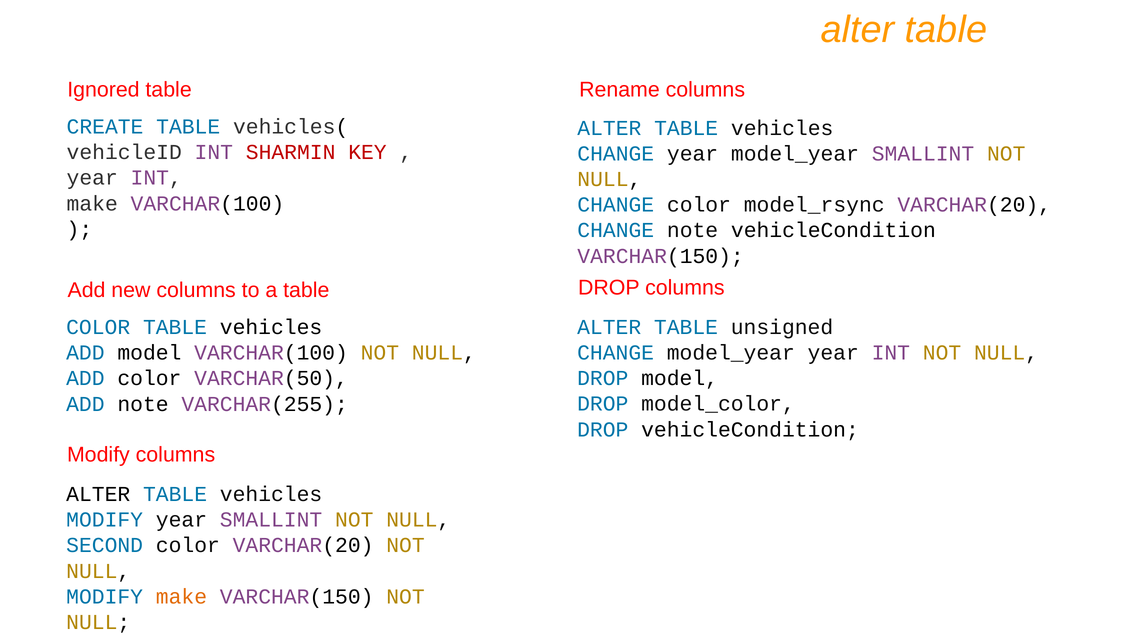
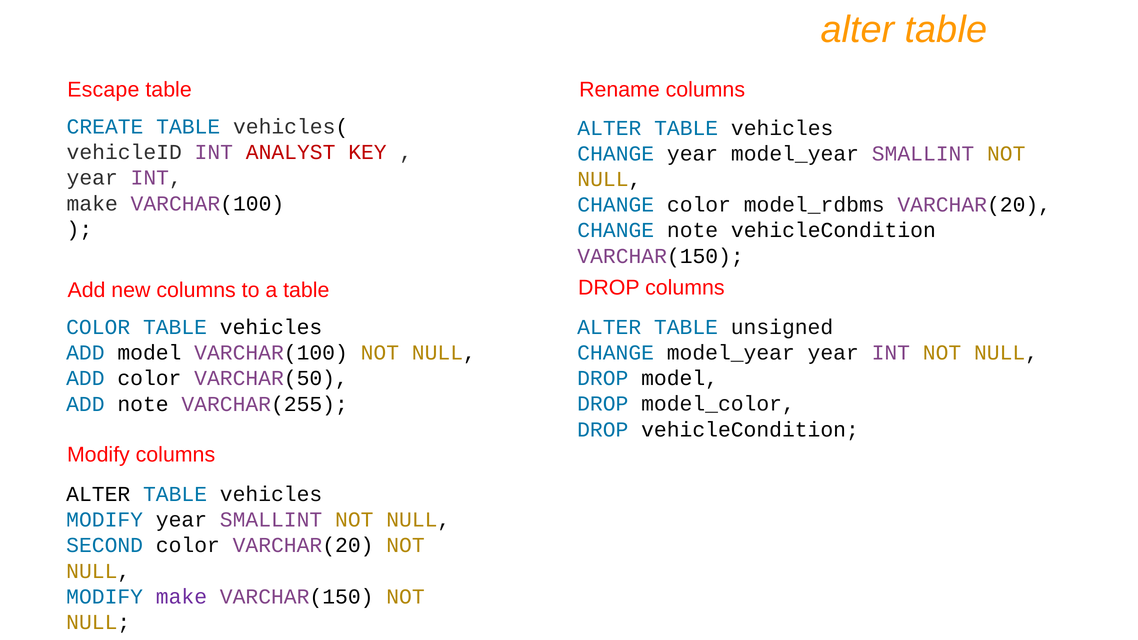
Ignored: Ignored -> Escape (103, 90)
SHARMIN: SHARMIN -> ANALYST (291, 152)
model_rsync: model_rsync -> model_rdbms (814, 205)
make colour: orange -> purple (181, 597)
